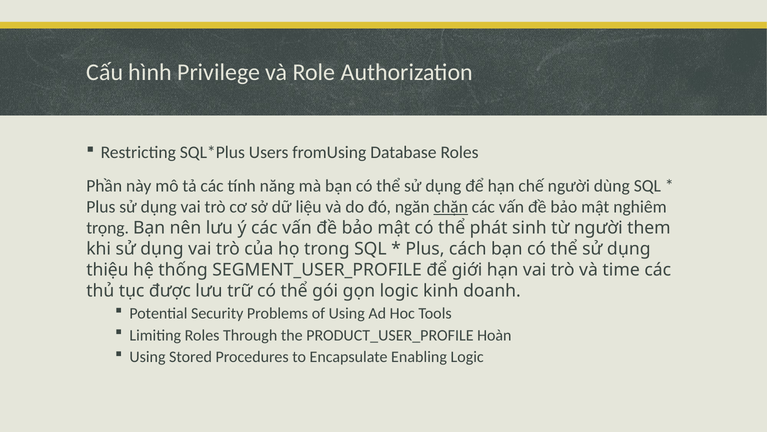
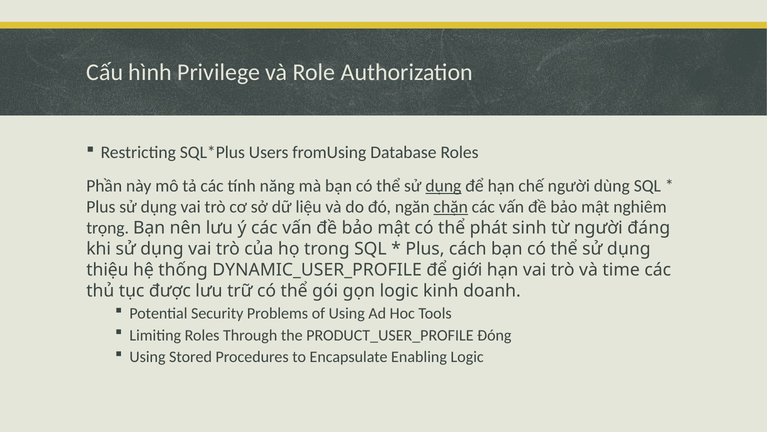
dụng underline: none -> present (443, 185)
them: them -> đáng (649, 228)
SEGMENT_USER_PROFILE: SEGMENT_USER_PROFILE -> DYNAMIC_USER_PROFILE (317, 270)
Hoàn: Hoàn -> Đóng (494, 335)
